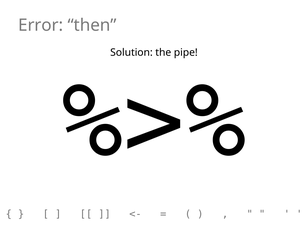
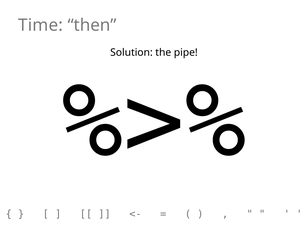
Error: Error -> Time (41, 25)
